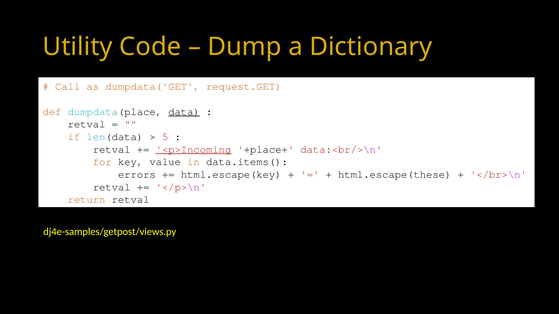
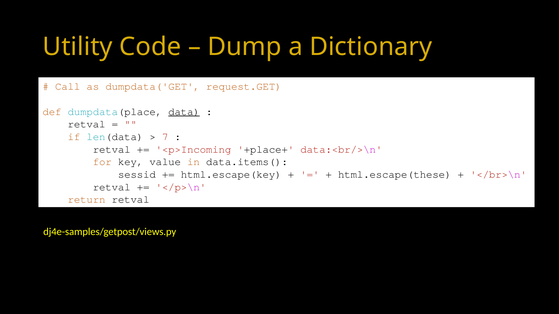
5: 5 -> 7 (165, 137)
<p>Incoming underline: present -> none (193, 149)
errors: errors -> sessid (137, 175)
